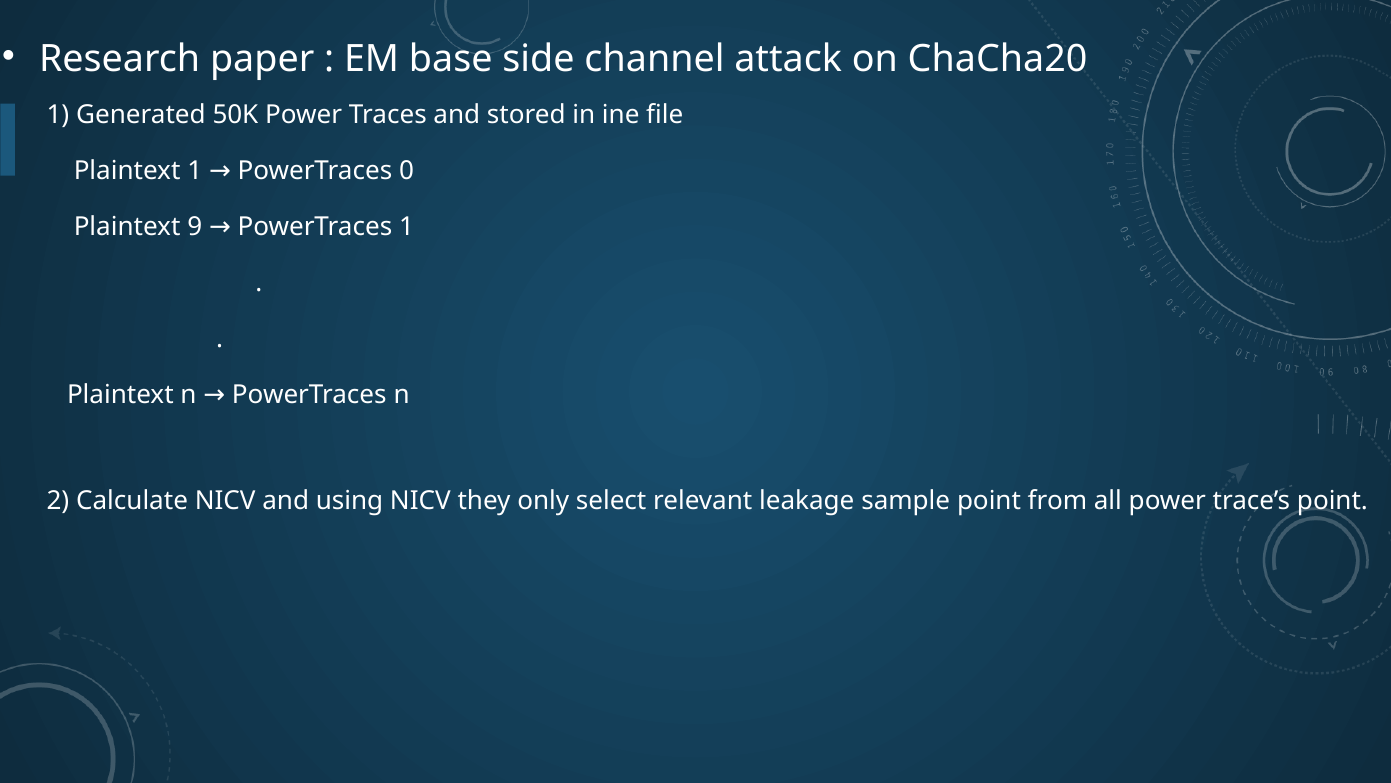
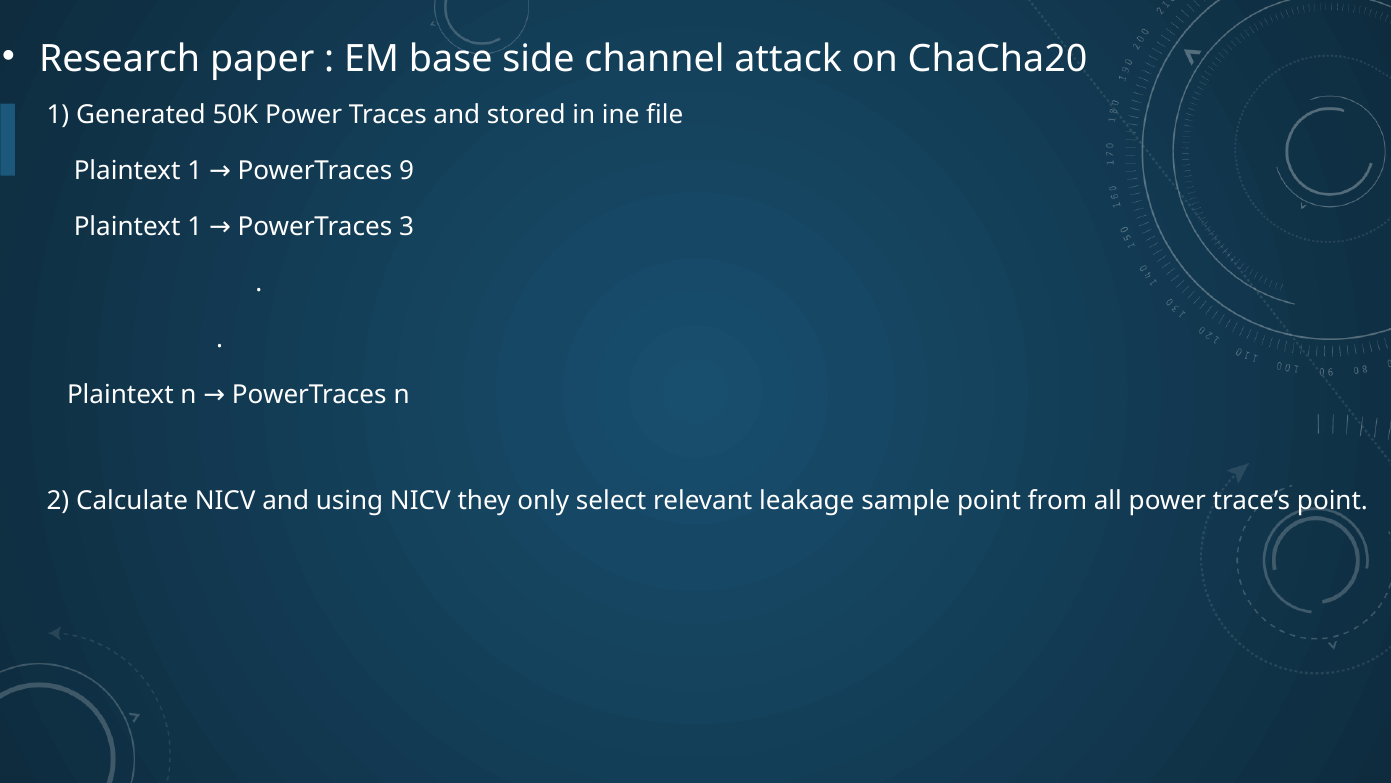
0: 0 -> 9 (407, 170)
9: 9 -> 1 (195, 226)
PowerTraces 1: 1 -> 3 (407, 226)
